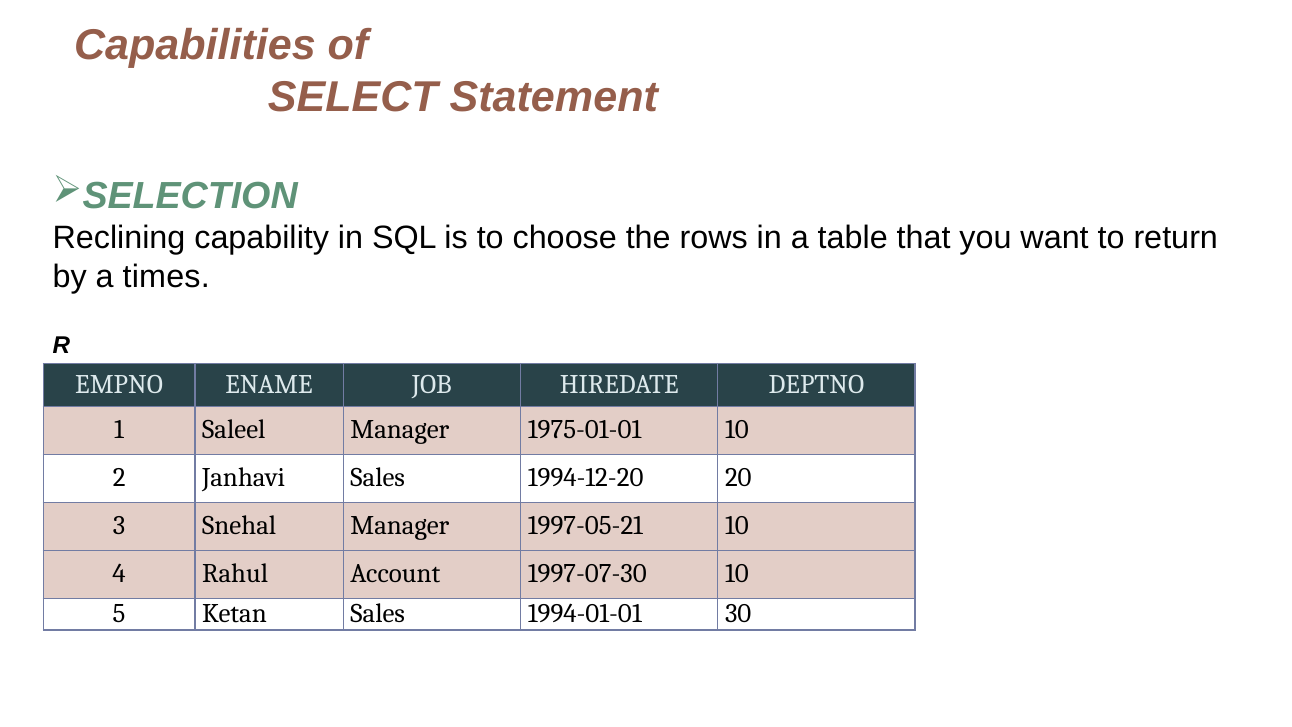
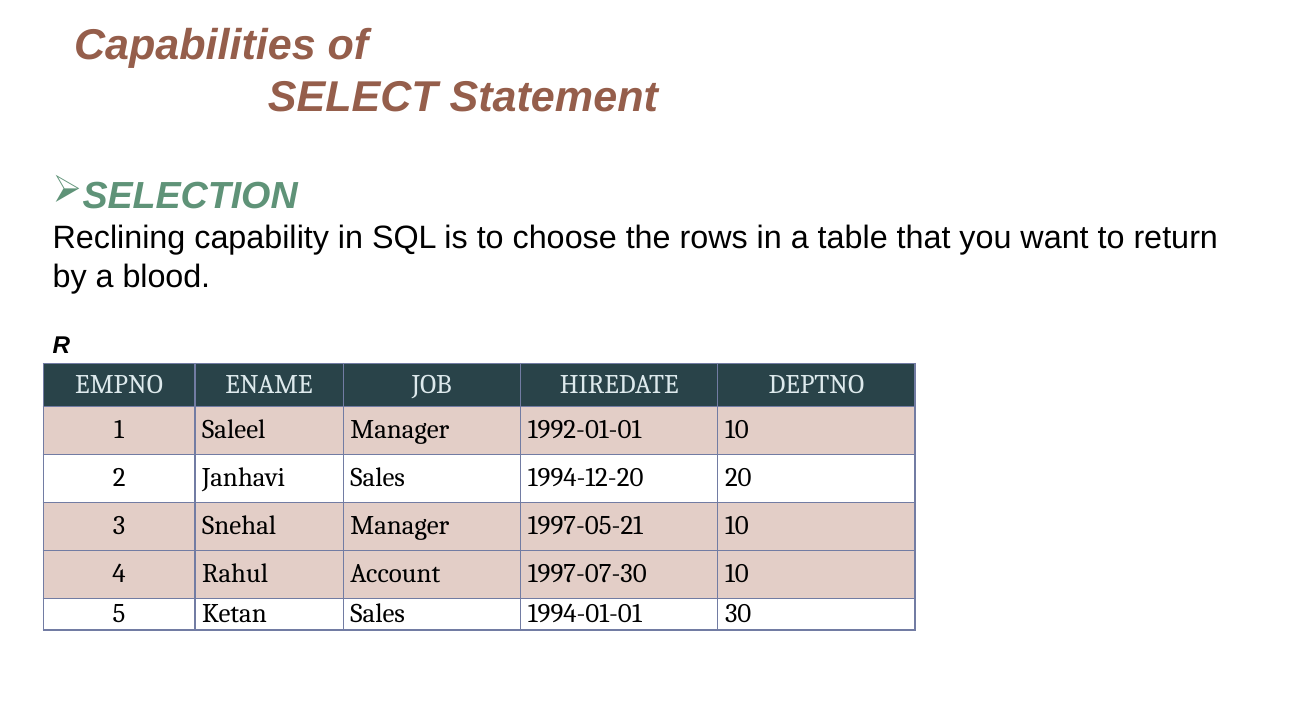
times: times -> blood (166, 277)
1975-01-01: 1975-01-01 -> 1992-01-01 (585, 430)
